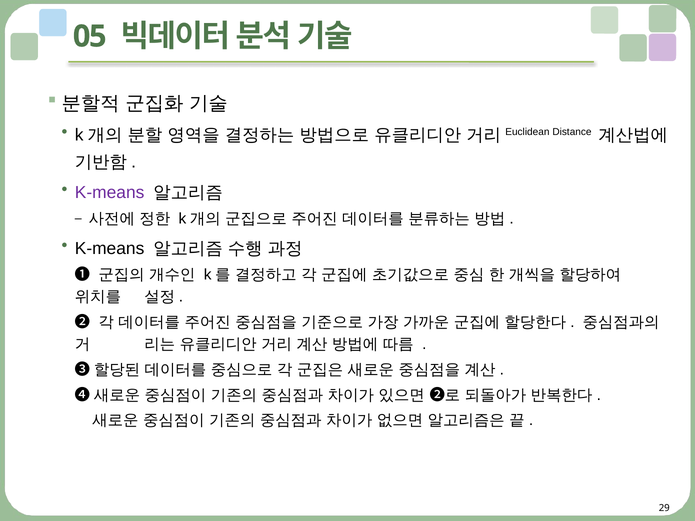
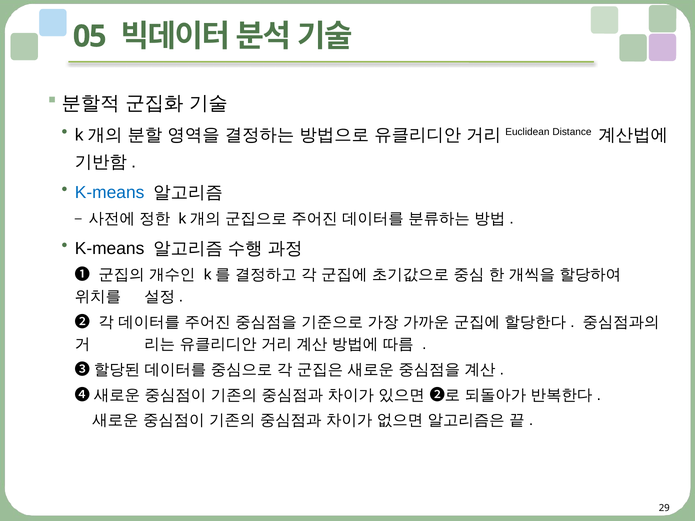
K-means colour: purple -> blue (110, 193)
